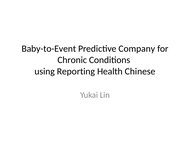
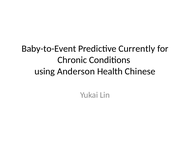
Company: Company -> Currently (137, 49)
Reporting: Reporting -> Anderson (76, 72)
